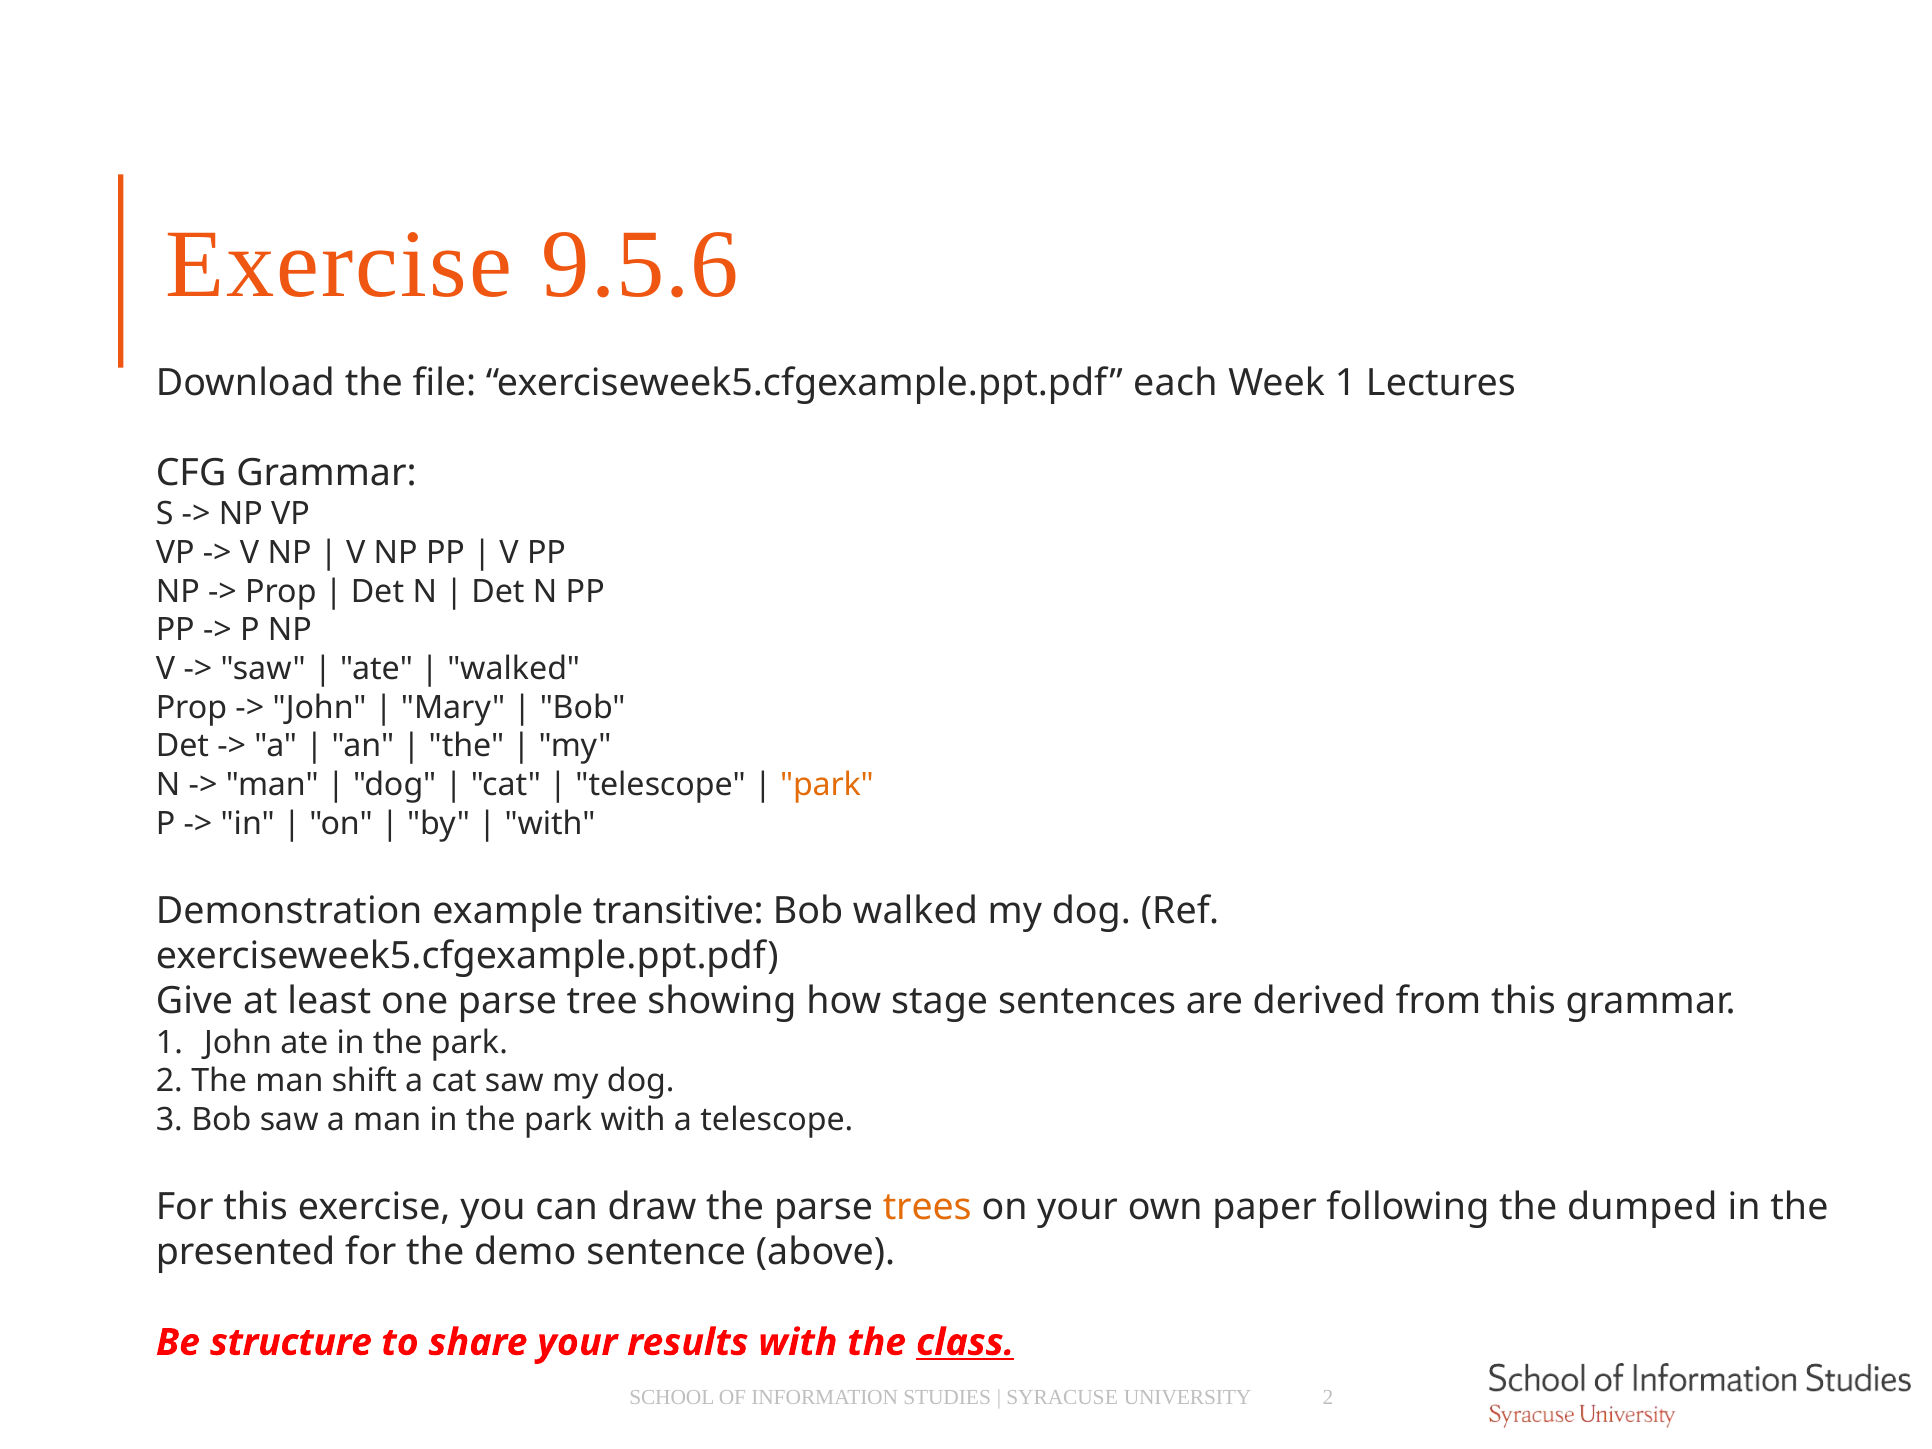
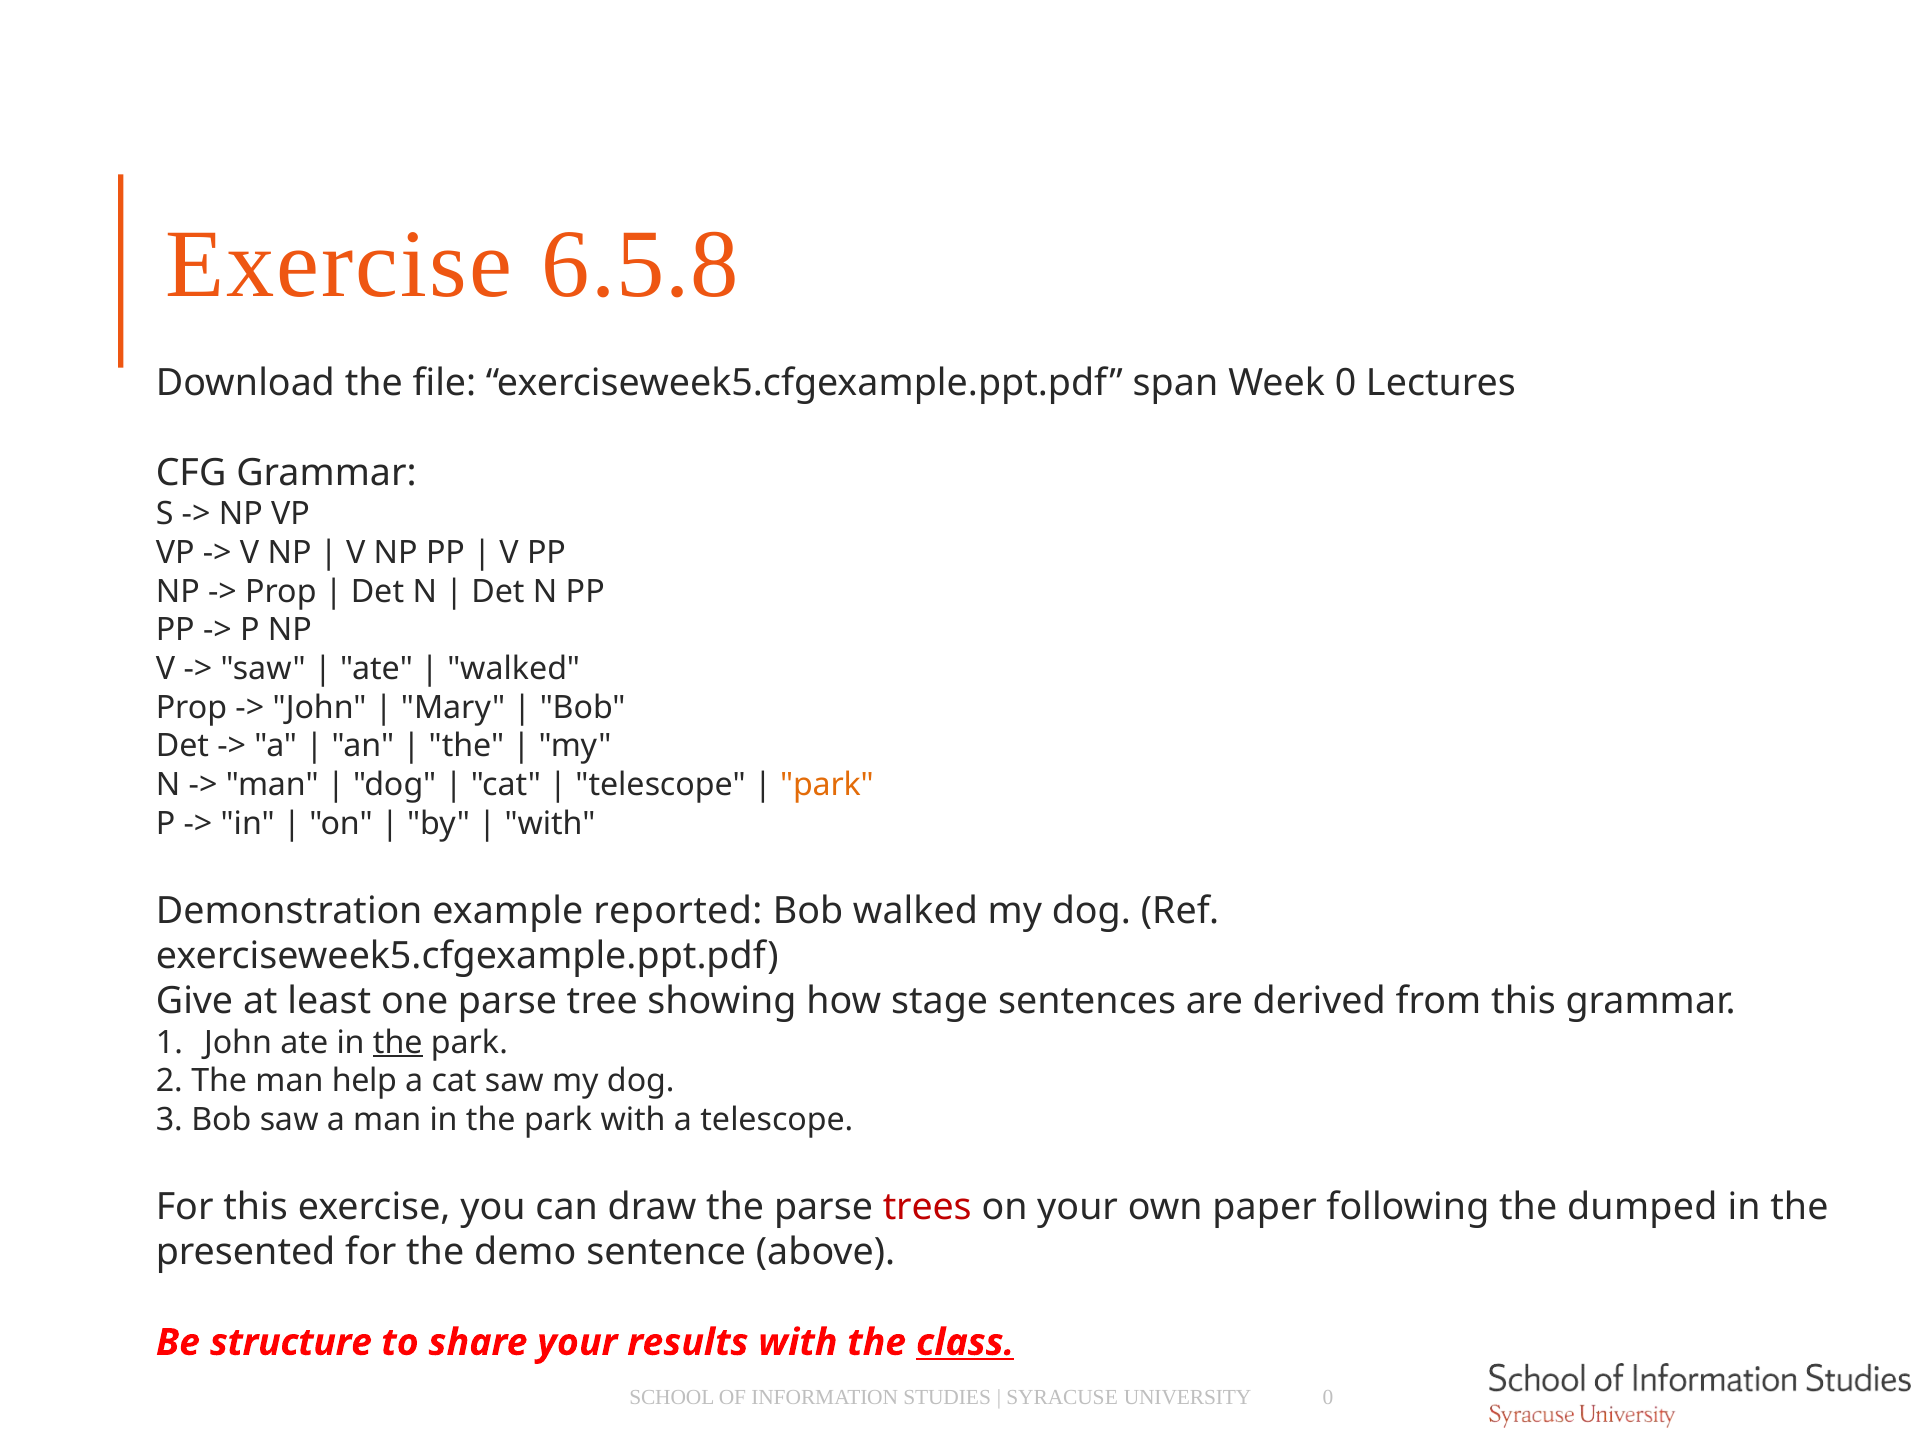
9.5.6: 9.5.6 -> 6.5.8 (640, 265)
each: each -> span (1175, 383)
Week 1: 1 -> 0 (1346, 383)
transitive: transitive -> reported (678, 911)
the underline: none -> present (398, 1043)
shift: shift -> help (364, 1081)
trees colour: orange -> red (927, 1207)
UNIVERSITY 2: 2 -> 0 (1328, 1398)
